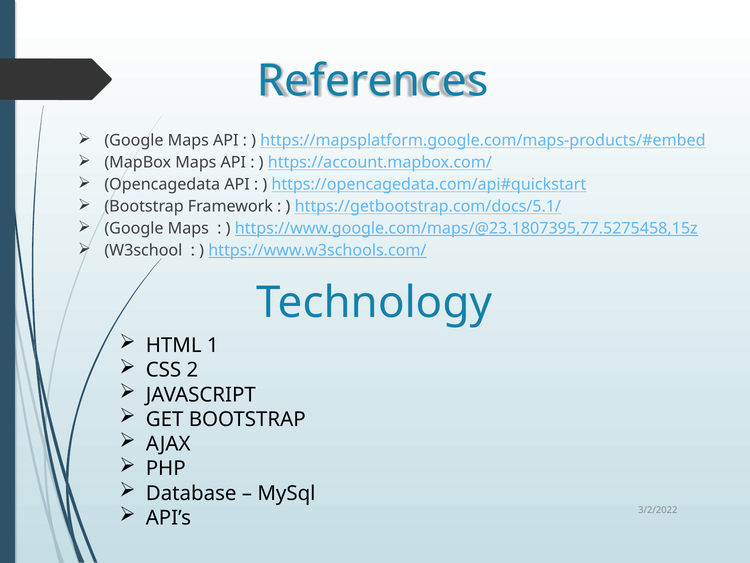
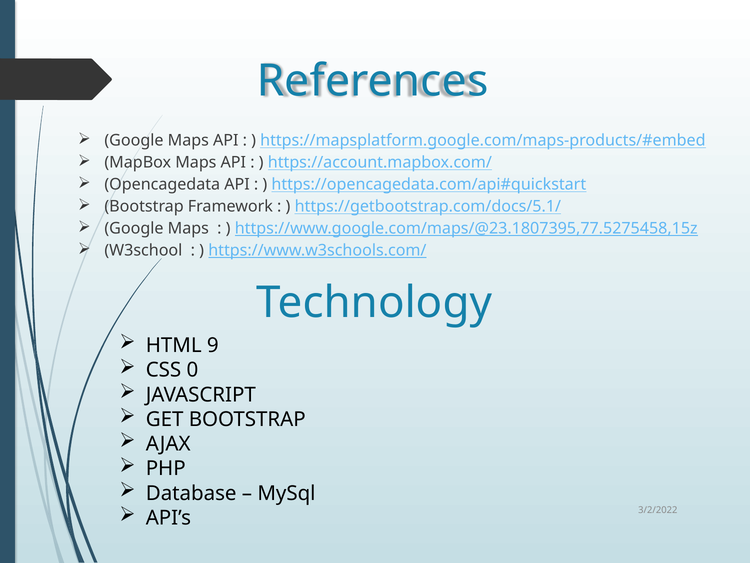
1: 1 -> 9 (213, 345)
2: 2 -> 0 (192, 370)
